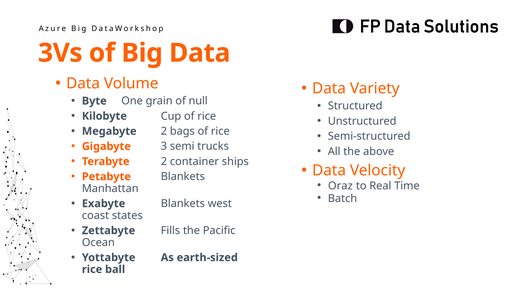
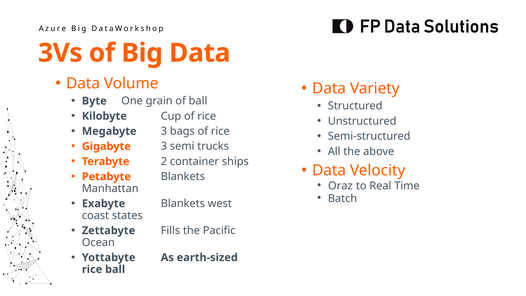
of null: null -> ball (198, 101)
Megabyte 2: 2 -> 3 (164, 131)
